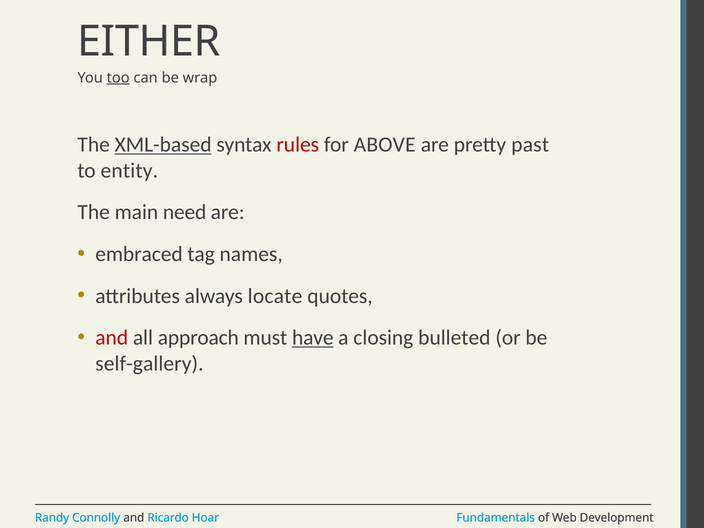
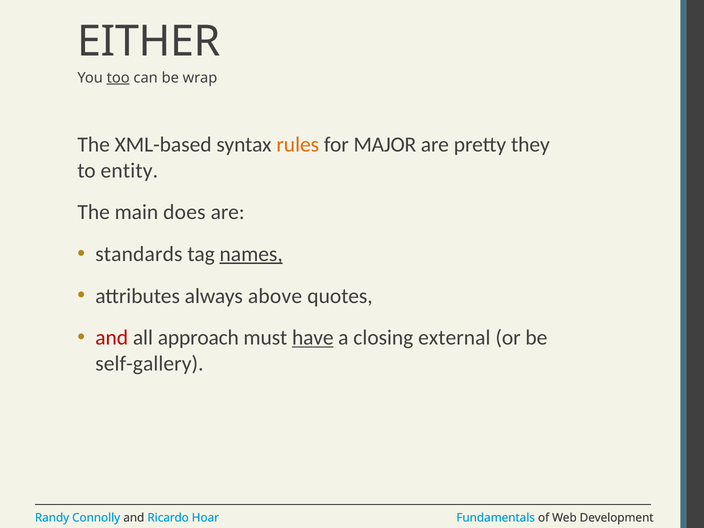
XML-based underline: present -> none (163, 145)
rules colour: red -> orange (298, 145)
ABOVE: ABOVE -> MAJOR (385, 145)
past: past -> they (530, 145)
need: need -> does (184, 212)
embraced: embraced -> standards (139, 254)
names underline: none -> present (251, 254)
locate: locate -> above (275, 296)
bulleted: bulleted -> external (454, 338)
